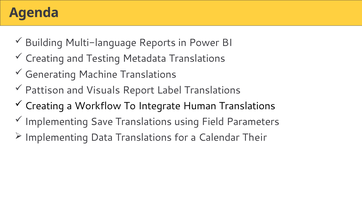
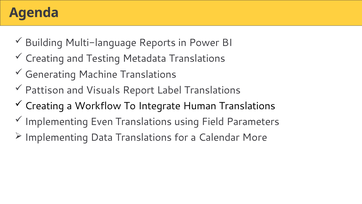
Save: Save -> Even (102, 121)
Their: Their -> More (255, 137)
